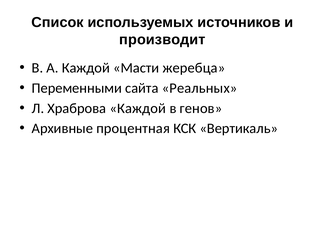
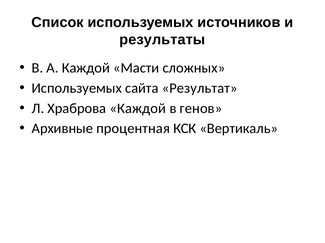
производит: производит -> результаты (162, 40)
жеребца: жеребца -> сложных (194, 68)
Переменными: Переменными -> Используемых (77, 88)
Реальных: Реальных -> Результат (200, 88)
